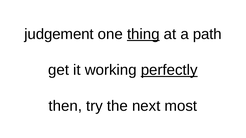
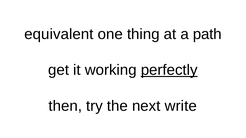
judgement: judgement -> equivalent (59, 34)
thing underline: present -> none (143, 34)
most: most -> write (181, 106)
